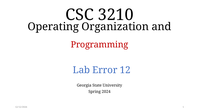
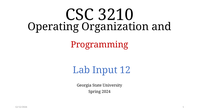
Error: Error -> Input (105, 70)
